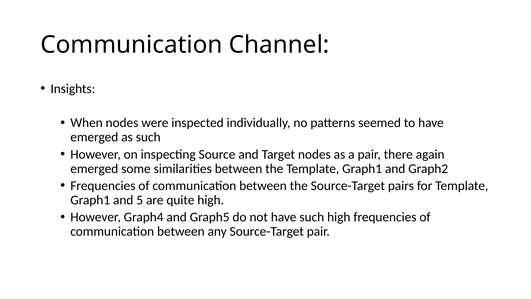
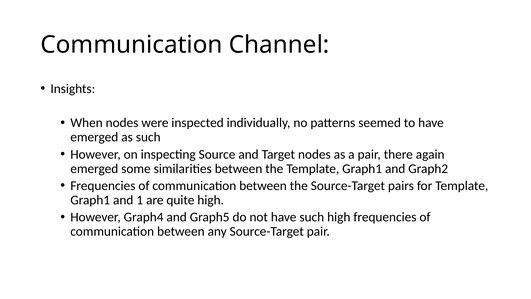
5: 5 -> 1 (140, 200)
